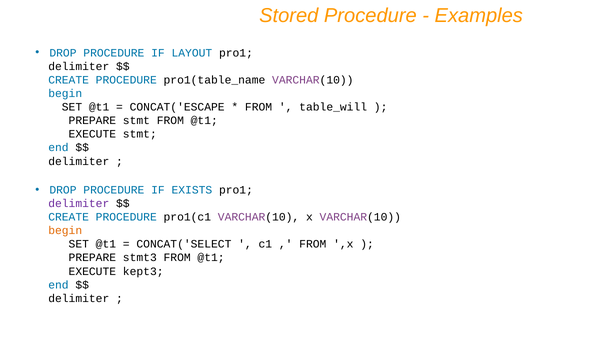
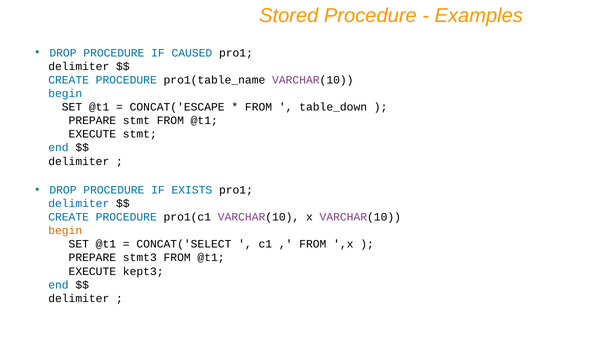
LAYOUT: LAYOUT -> CAUSED (192, 53)
table_will: table_will -> table_down (333, 107)
delimiter colour: purple -> blue (79, 204)
